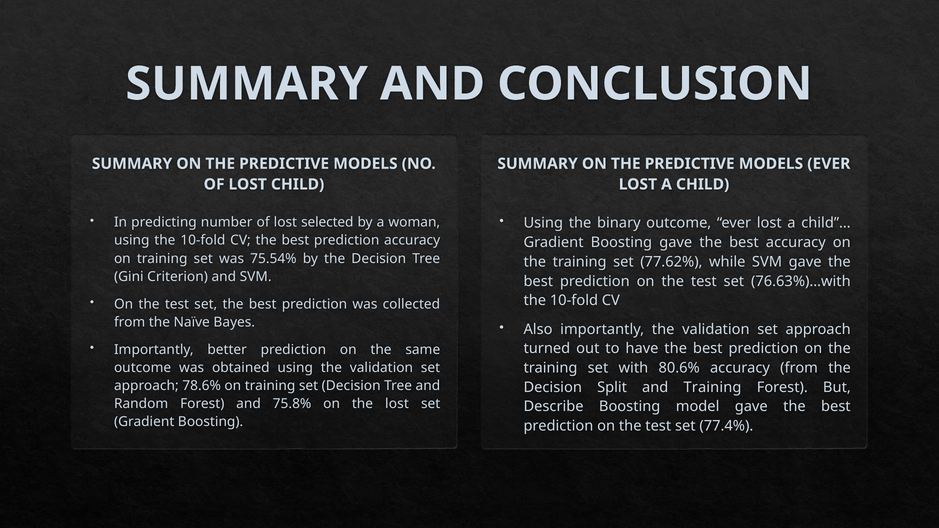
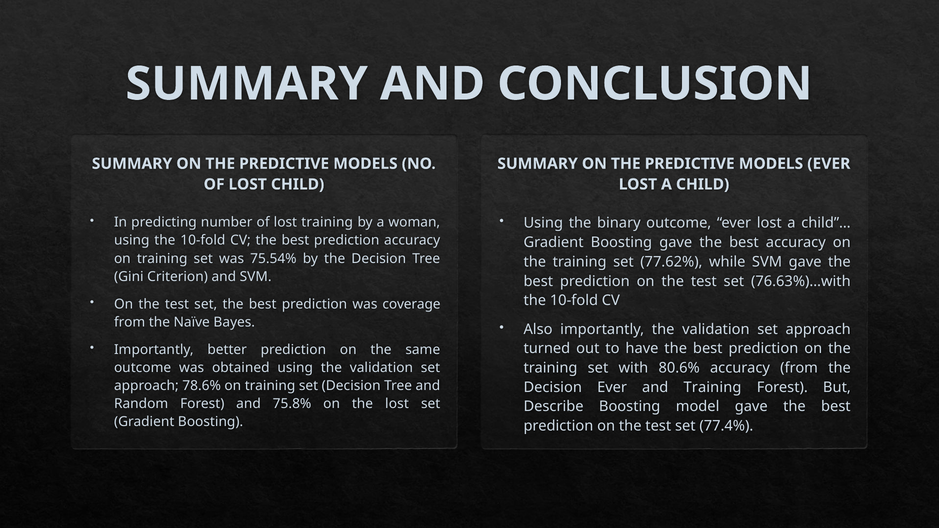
lost selected: selected -> training (327, 222)
collected: collected -> coverage (411, 304)
Decision Split: Split -> Ever (612, 387)
